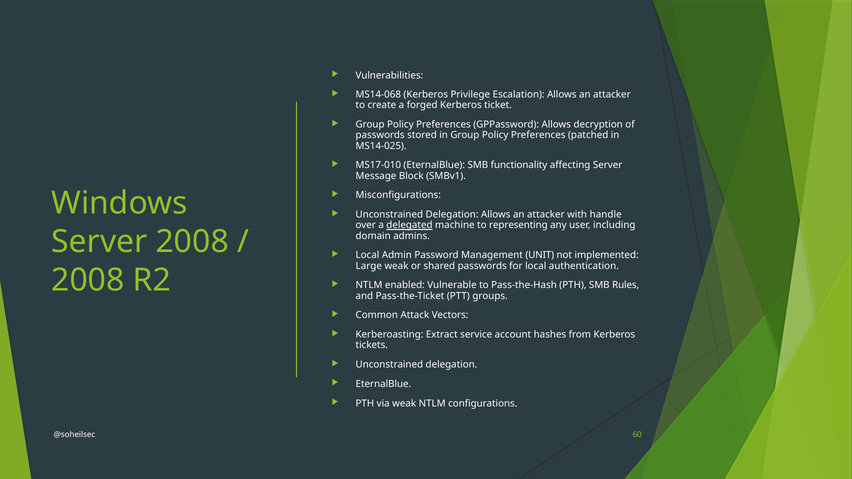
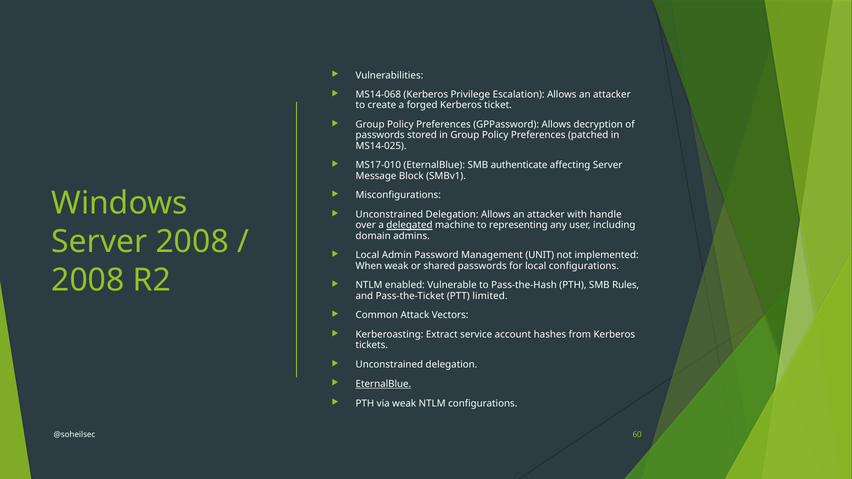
functionality: functionality -> authenticate (519, 165)
Large: Large -> When (369, 266)
local authentication: authentication -> configurations (584, 266)
groups: groups -> limited (490, 296)
EternalBlue underline: none -> present (383, 384)
